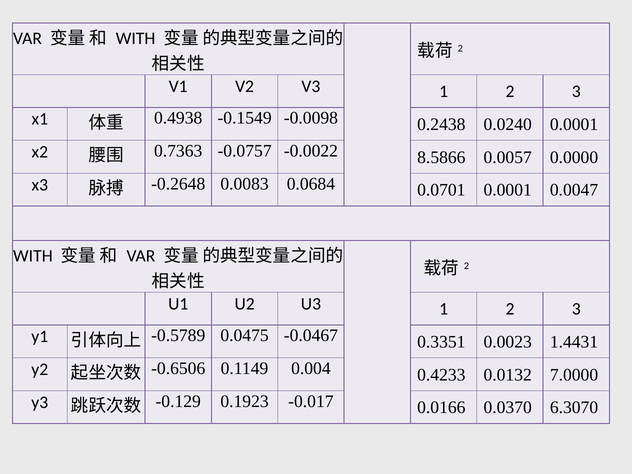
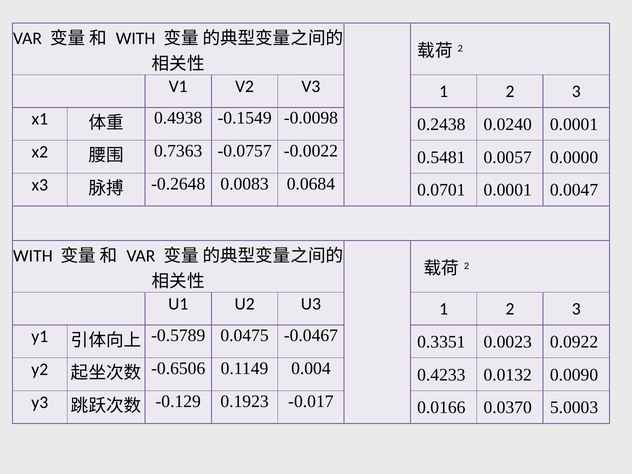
8.5866: 8.5866 -> 0.5481 (441, 157)
1.4431: 1.4431 -> 0.0922 (574, 342)
7.0000: 7.0000 -> 0.0090 (574, 375)
6.3070: 6.3070 -> 5.0003 (574, 408)
